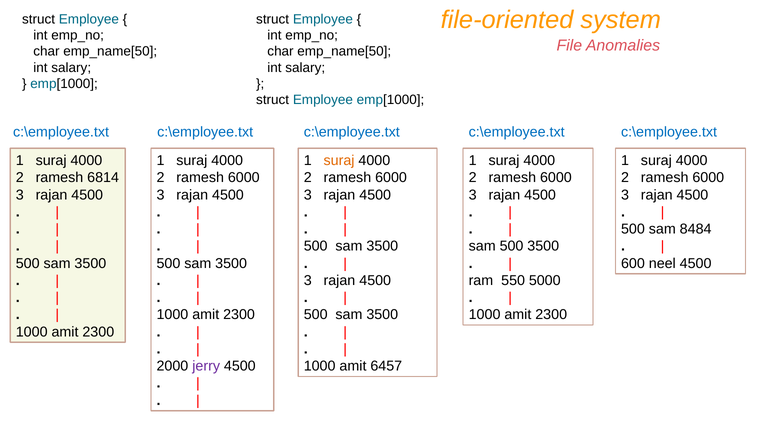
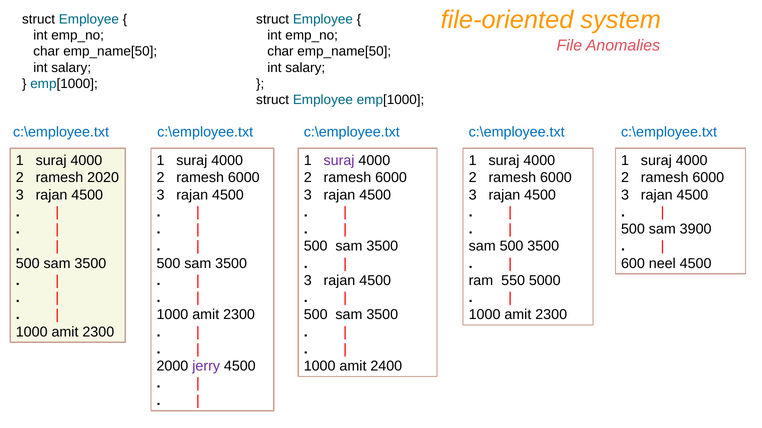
suraj colour: orange -> purple (339, 161)
6814: 6814 -> 2020 (103, 178)
8484: 8484 -> 3900 (696, 229)
6457: 6457 -> 2400 (386, 367)
